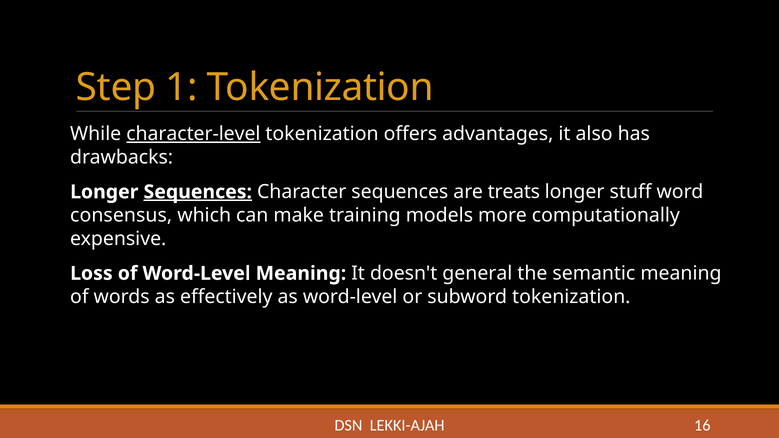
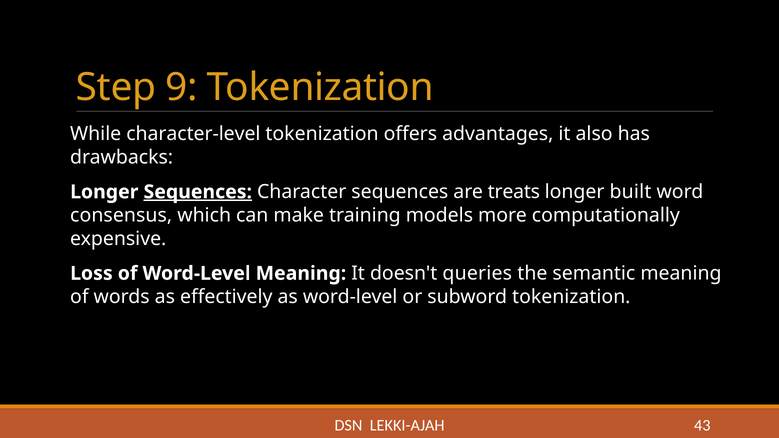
1: 1 -> 9 (182, 87)
character-level underline: present -> none (193, 134)
stuff: stuff -> built (630, 192)
general: general -> queries (477, 273)
16: 16 -> 43 (702, 425)
